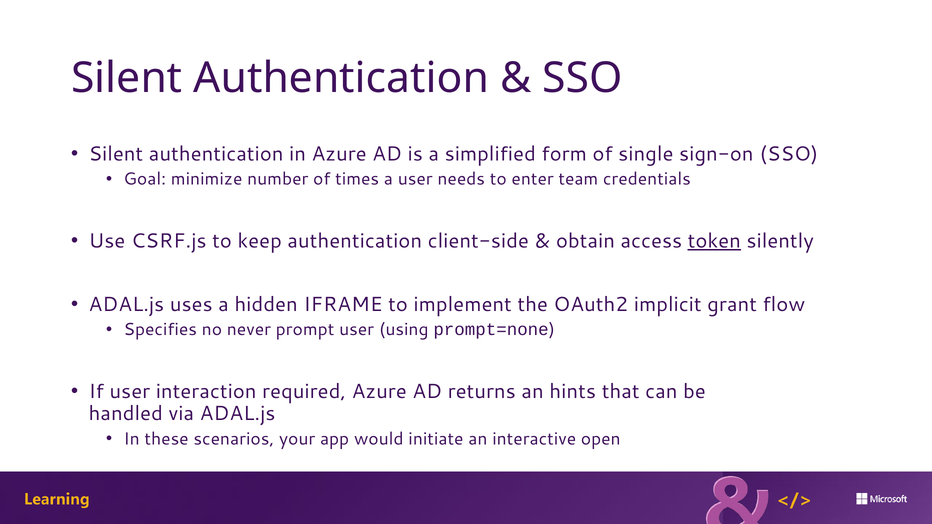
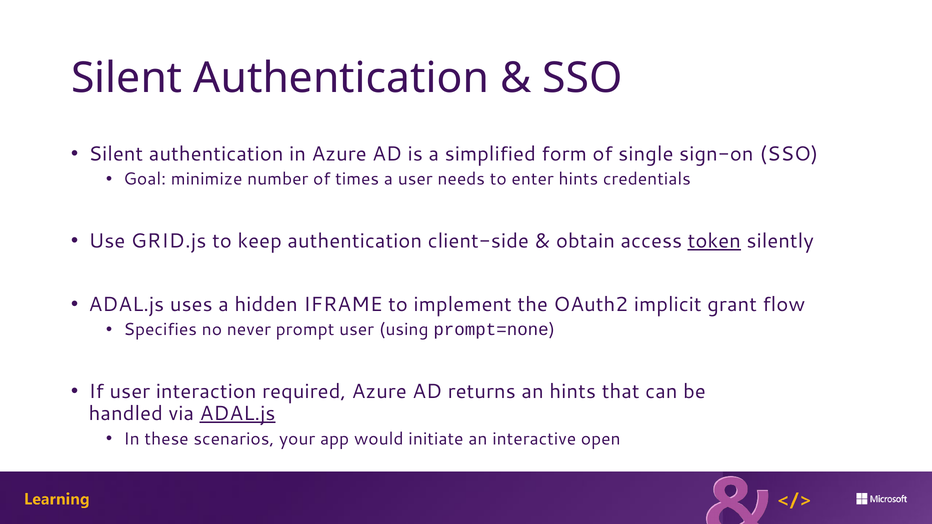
enter team: team -> hints (578, 179)
CSRF.js: CSRF.js -> GRID.js (169, 241)
ADAL.js underline: none -> present (238, 414)
